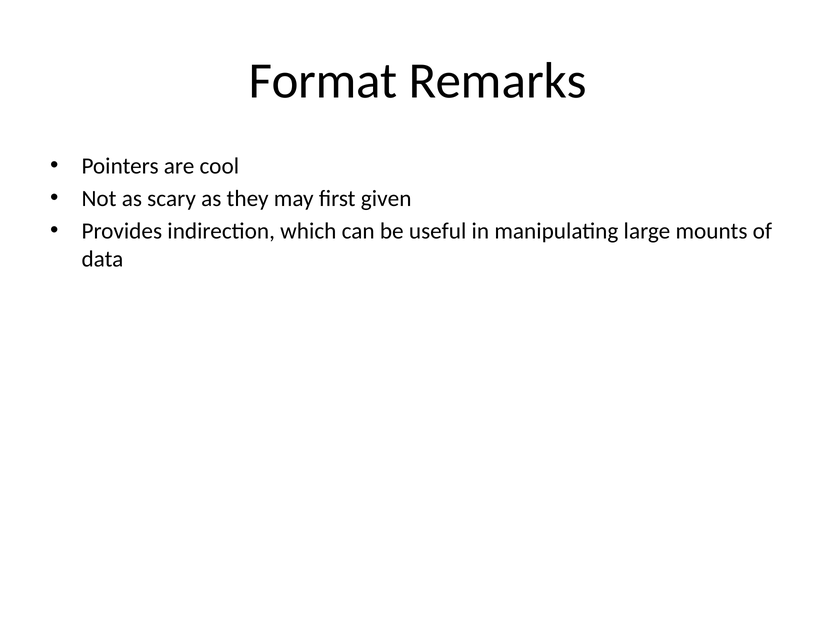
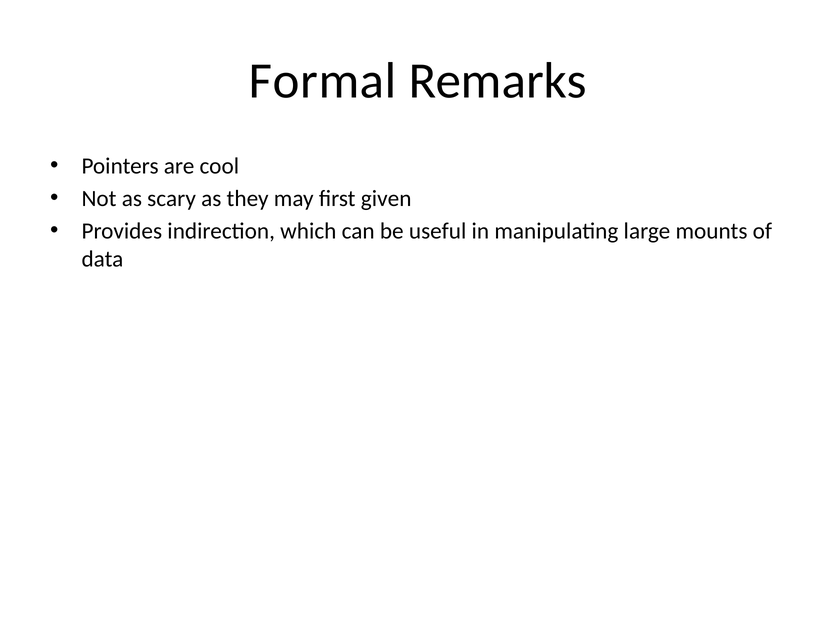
Format: Format -> Formal (323, 81)
